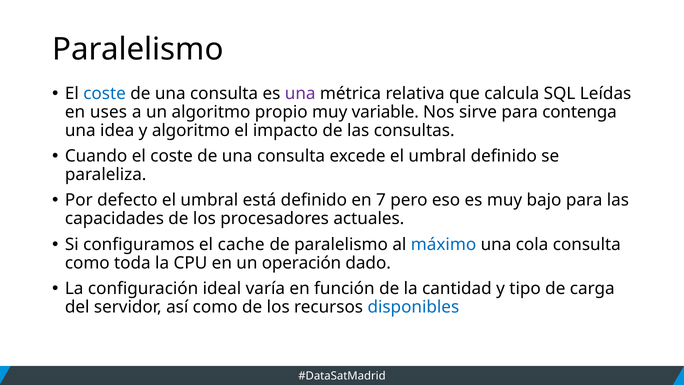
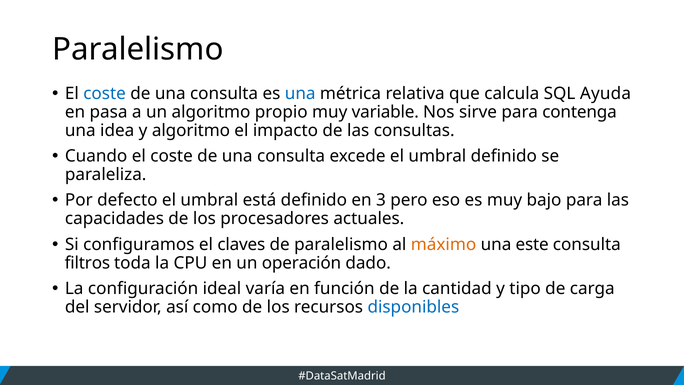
una colour: purple -> blue (300, 94)
Leídas: Leídas -> Ayuda (606, 94)
uses: uses -> pasa (109, 112)
7: 7 -> 3 (381, 200)
cache: cache -> claves (241, 244)
máximo colour: blue -> orange (444, 244)
cola: cola -> este (532, 244)
como: como -> filtros (87, 263)
